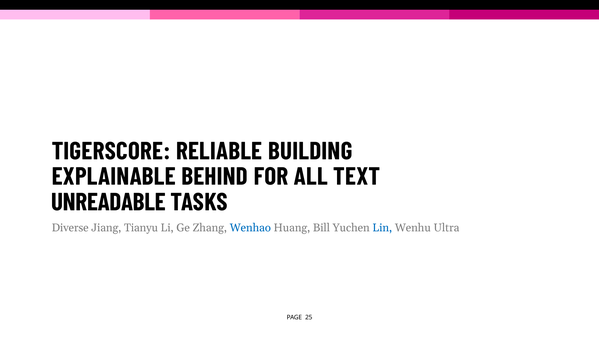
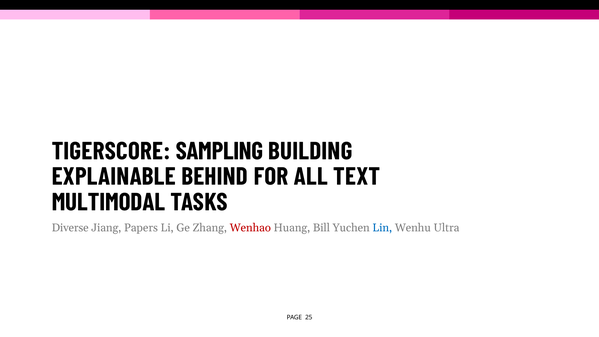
RELIABLE: RELIABLE -> SAMPLING (219, 151)
UNREADABLE: UNREADABLE -> MULTIMODAL (108, 202)
Tianyu: Tianyu -> Papers (141, 228)
Wenhao colour: blue -> red (250, 228)
